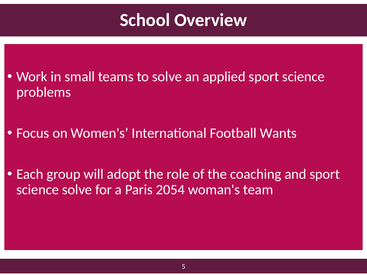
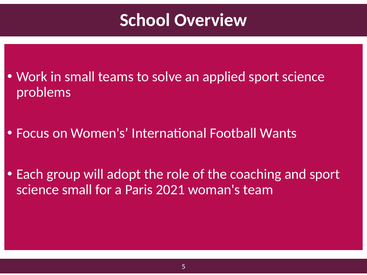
science solve: solve -> small (77, 190)
2054: 2054 -> 2021 (170, 190)
